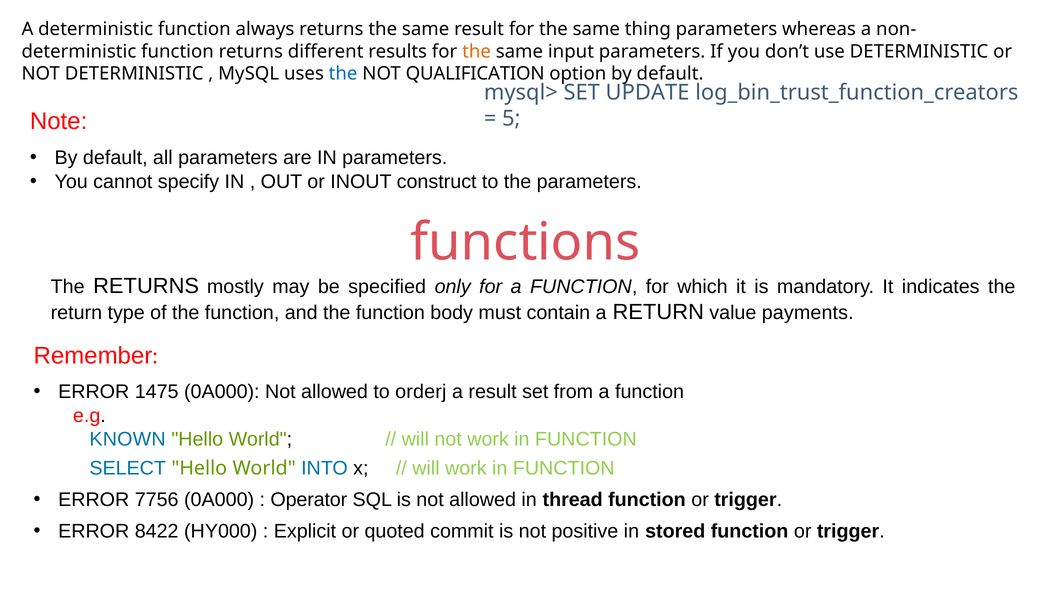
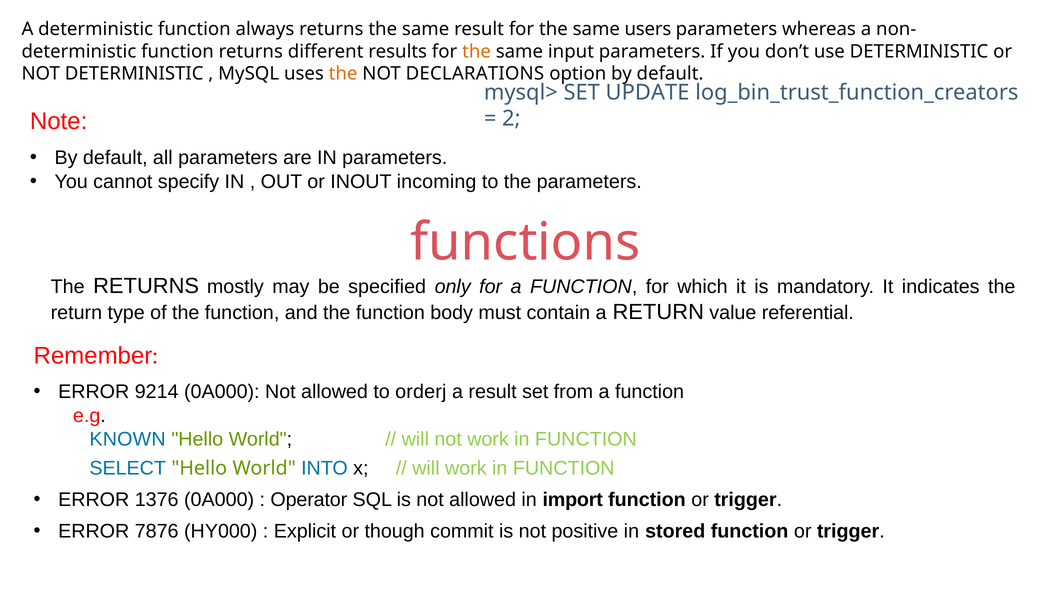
thing: thing -> users (648, 29)
the colour: blue -> orange (343, 74)
QUALIFICATION: QUALIFICATION -> DECLARATIONS (475, 74)
5: 5 -> 2 (511, 119)
construct: construct -> incoming (437, 182)
payments: payments -> referential (808, 313)
1475: 1475 -> 9214 (157, 392)
7756: 7756 -> 1376 (157, 500)
thread: thread -> import (573, 500)
8422: 8422 -> 7876 (157, 531)
quoted: quoted -> though (395, 531)
